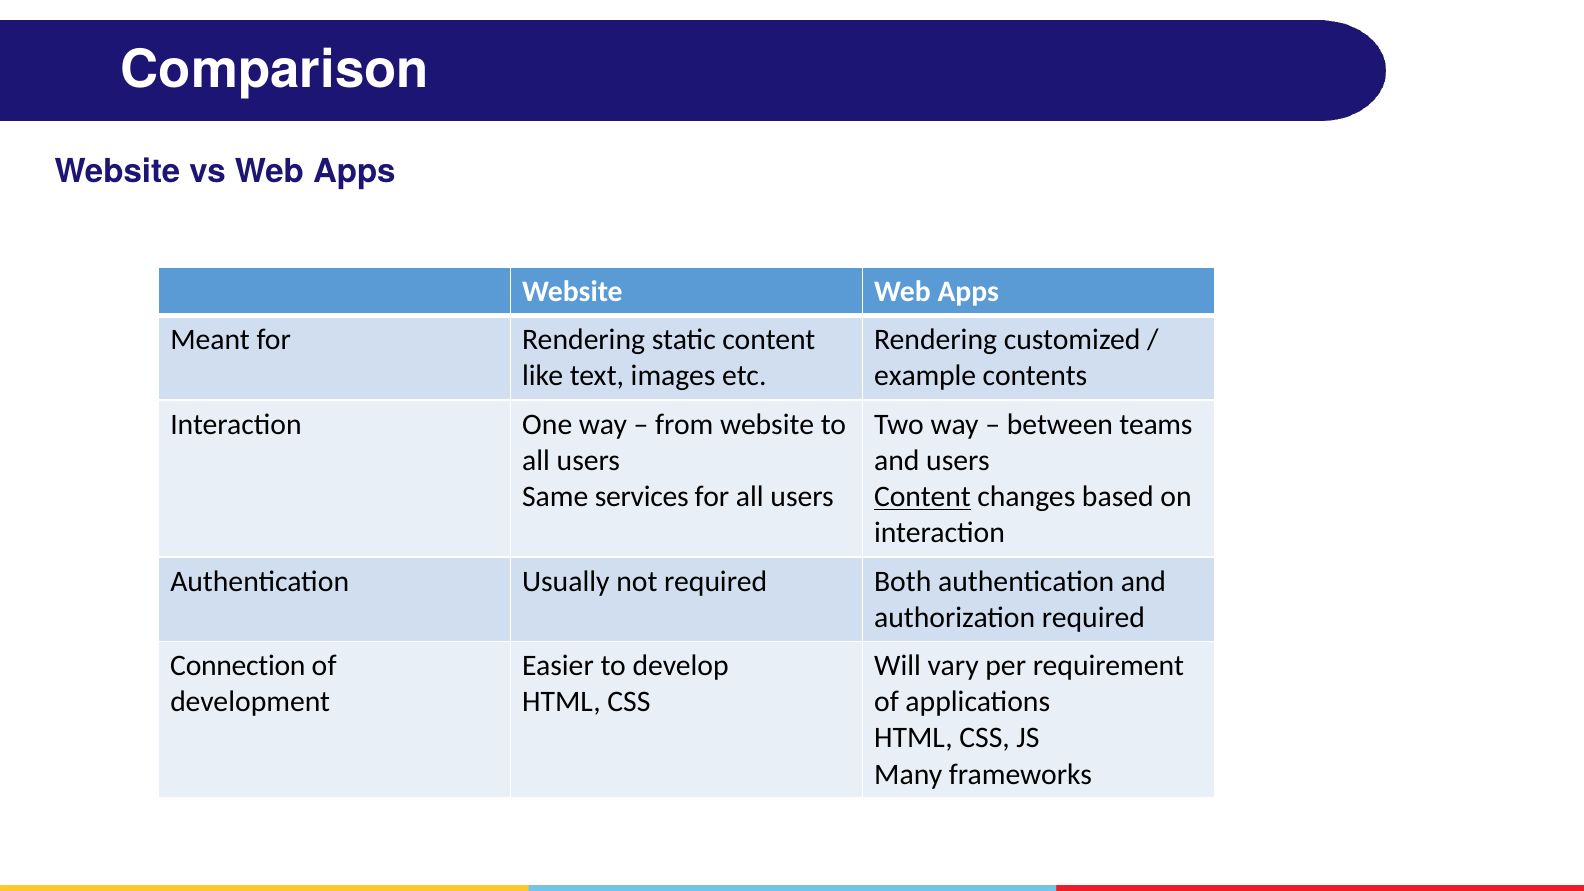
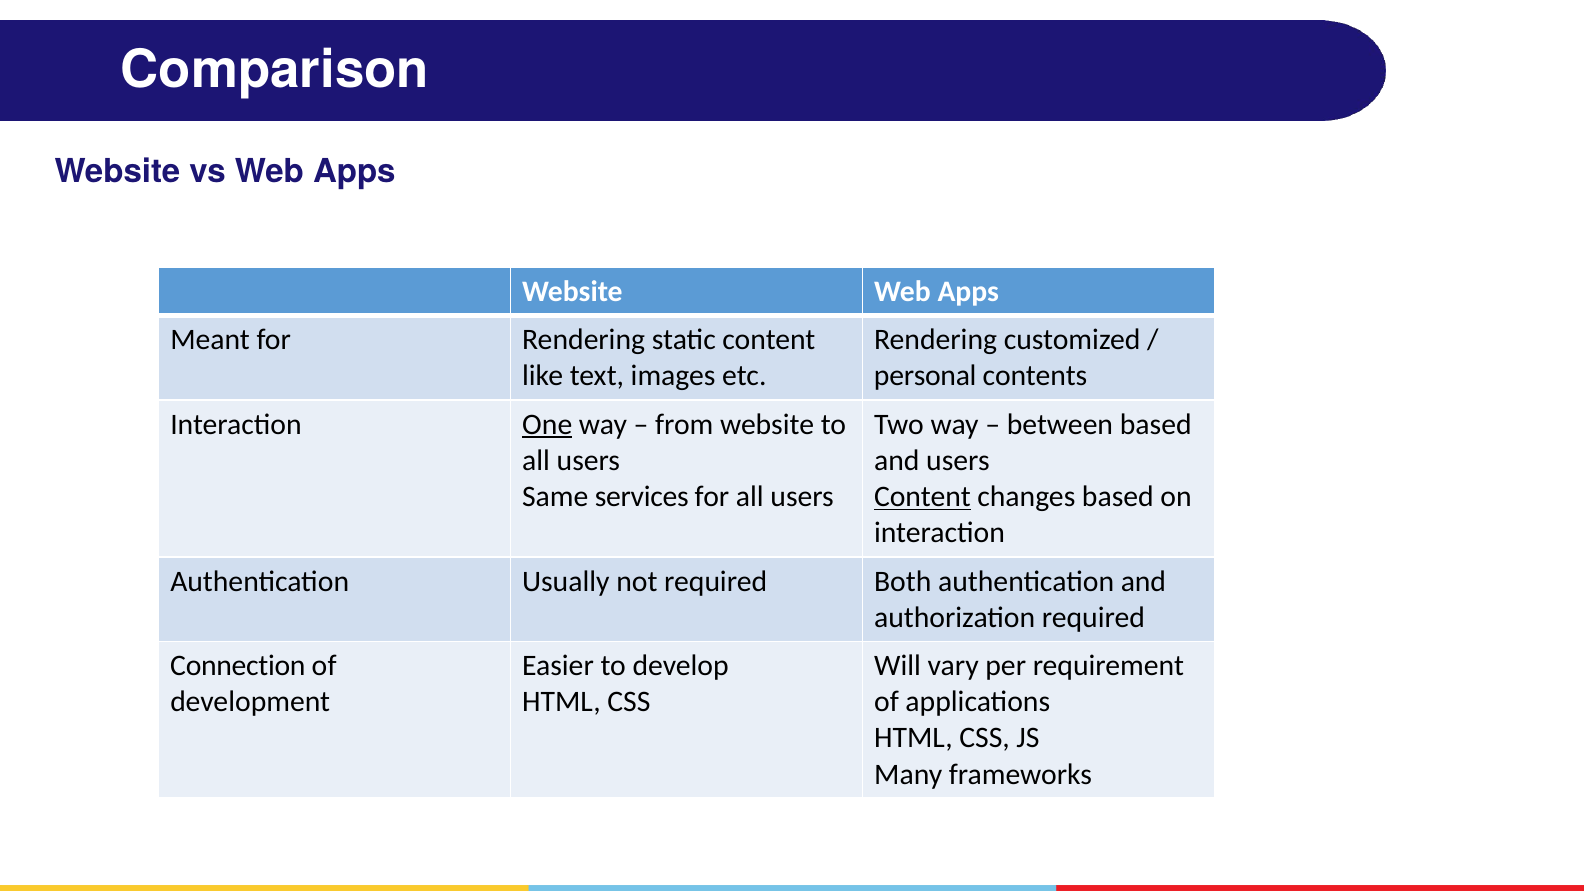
example: example -> personal (925, 376)
One underline: none -> present (547, 424)
between teams: teams -> based (1156, 424)
